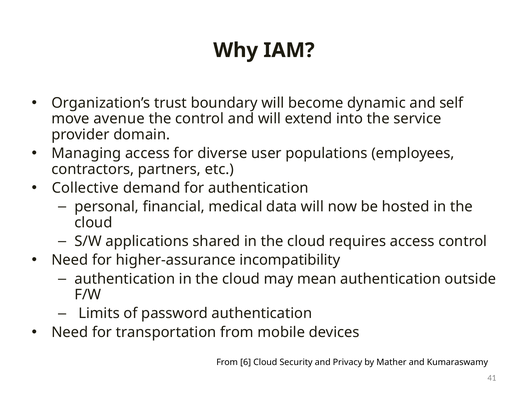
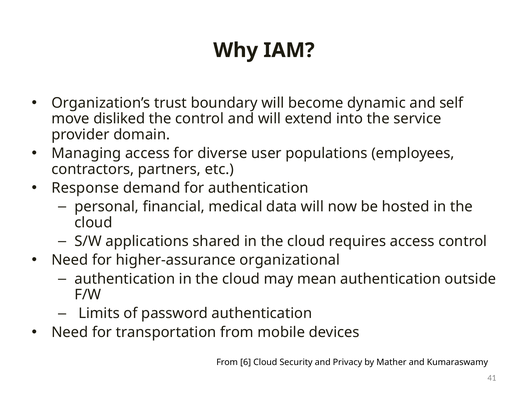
avenue: avenue -> disliked (119, 119)
Collective: Collective -> Response (85, 188)
incompatibility: incompatibility -> organizational (290, 260)
